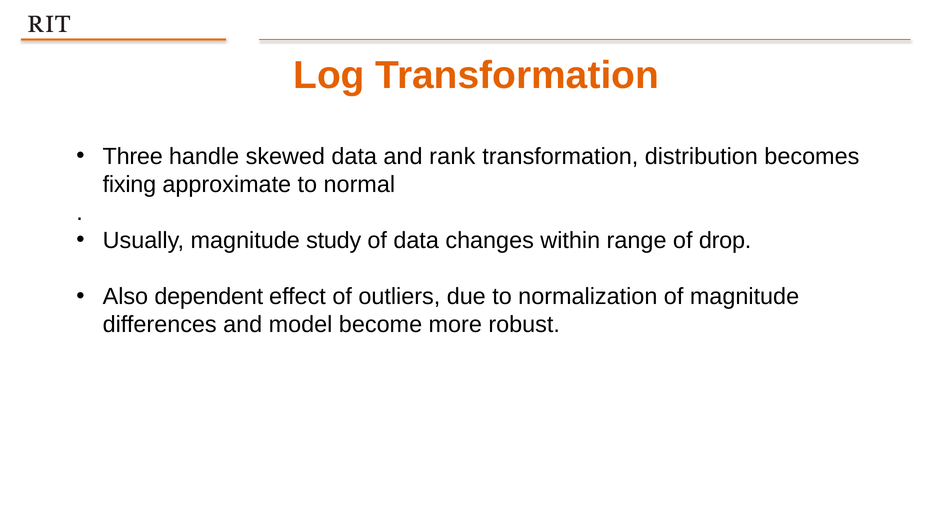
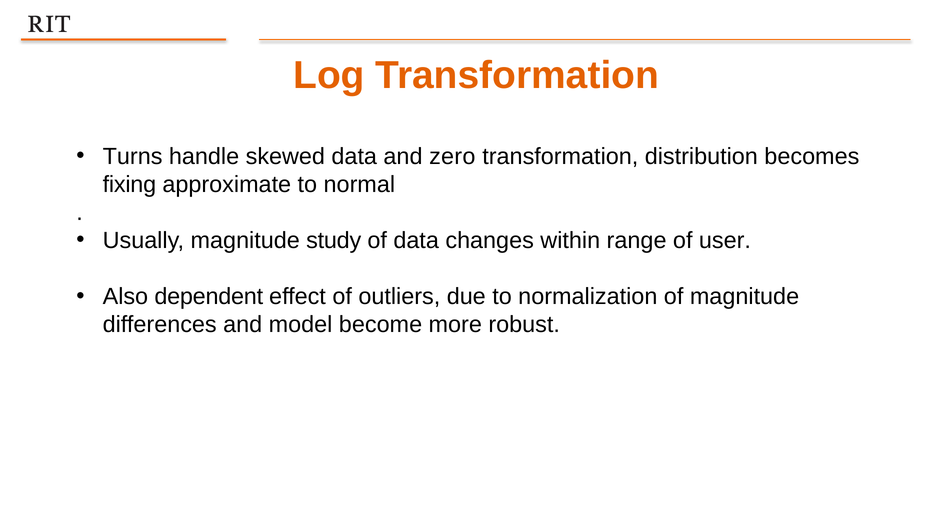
Three: Three -> Turns (133, 156)
rank: rank -> zero (452, 156)
drop: drop -> user (725, 241)
